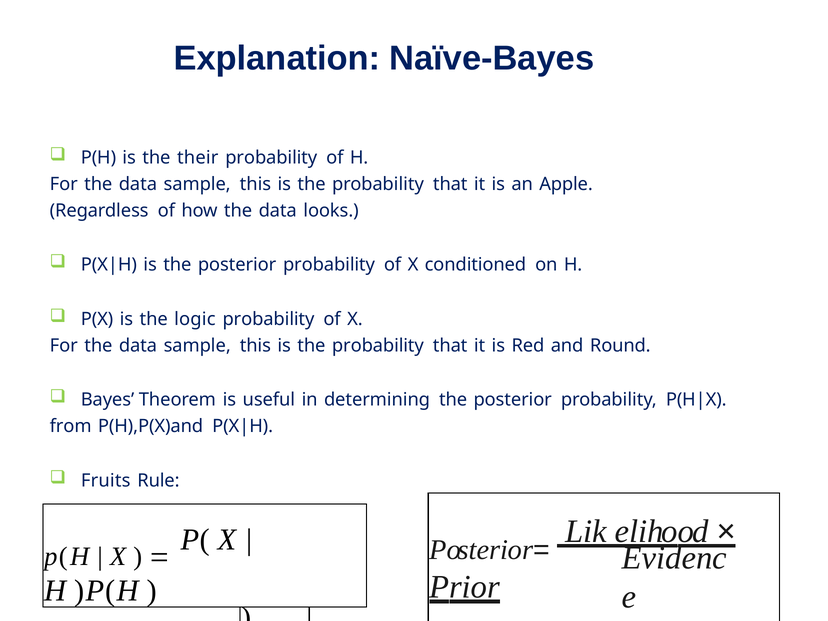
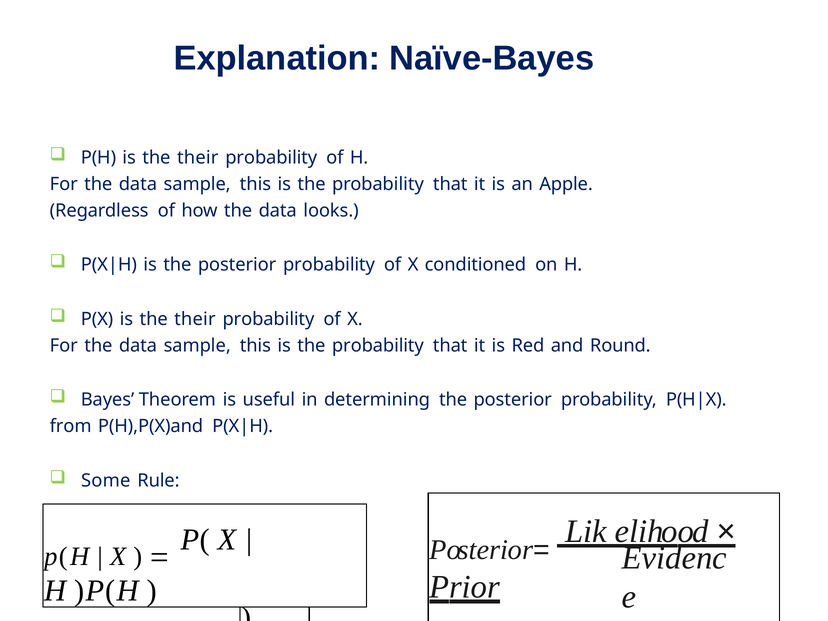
P(X is the logic: logic -> their (195, 319)
Fruits: Fruits -> Some (106, 481)
